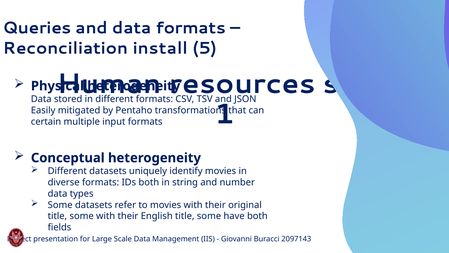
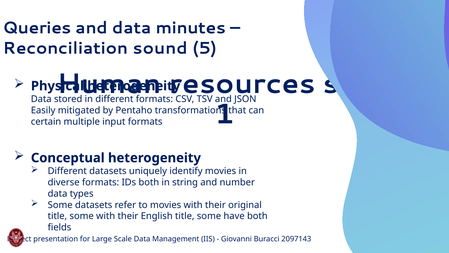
data formats: formats -> minutes (191, 28)
install: install -> sound (160, 48)
